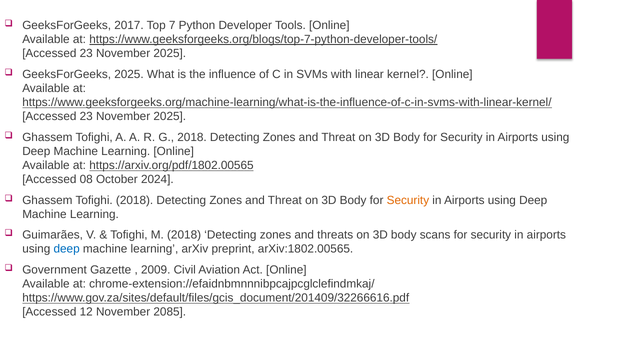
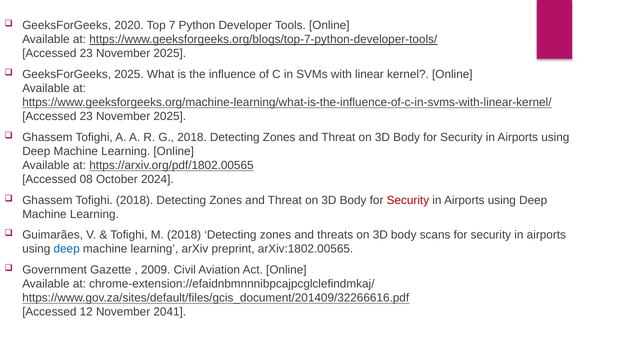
2017: 2017 -> 2020 (129, 25)
Security colour: orange -> red (408, 200)
2085: 2085 -> 2041 (170, 312)
